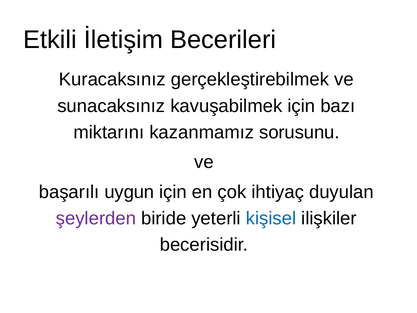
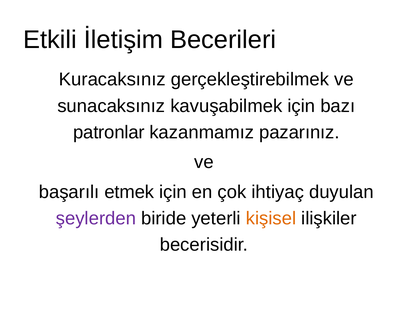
miktarını: miktarını -> patronlar (109, 132)
sorusunu: sorusunu -> pazarınız (299, 132)
uygun: uygun -> etmek (129, 192)
kişisel colour: blue -> orange (271, 218)
